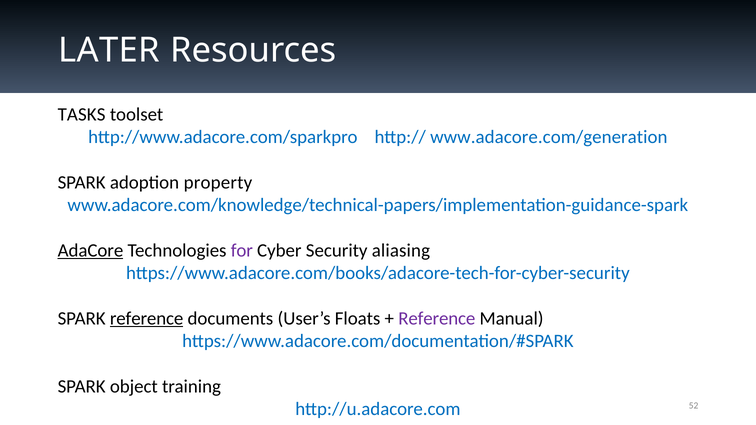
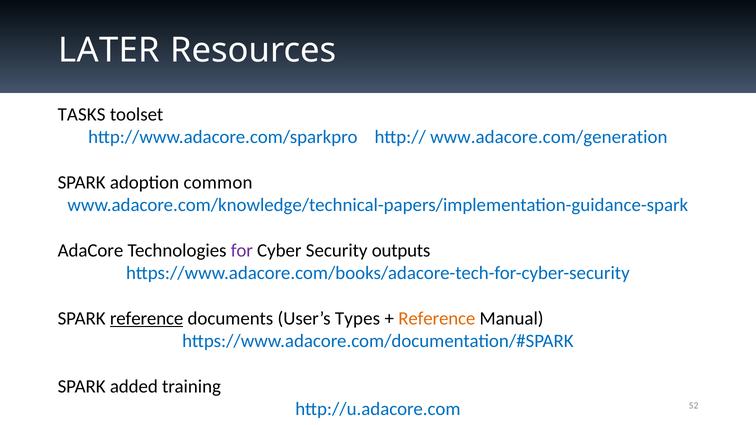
property: property -> common (218, 183)
AdaCore underline: present -> none (90, 251)
aliasing: aliasing -> outputs (401, 251)
Floats: Floats -> Types (357, 319)
Reference colour: purple -> orange (437, 319)
object: object -> added (134, 387)
